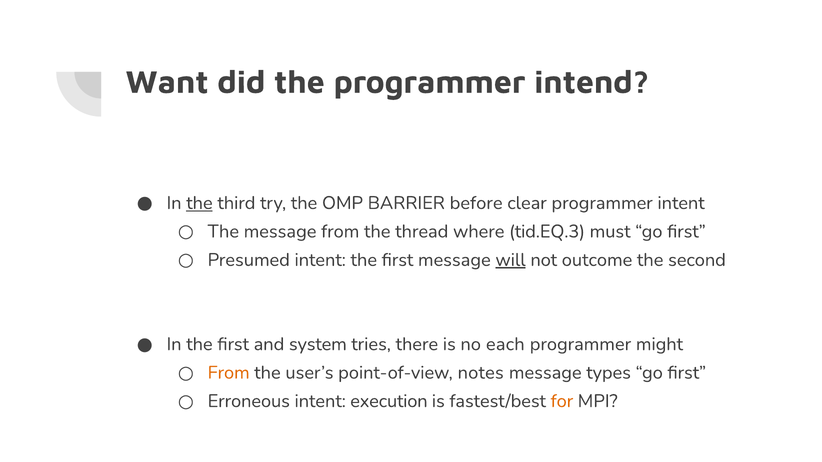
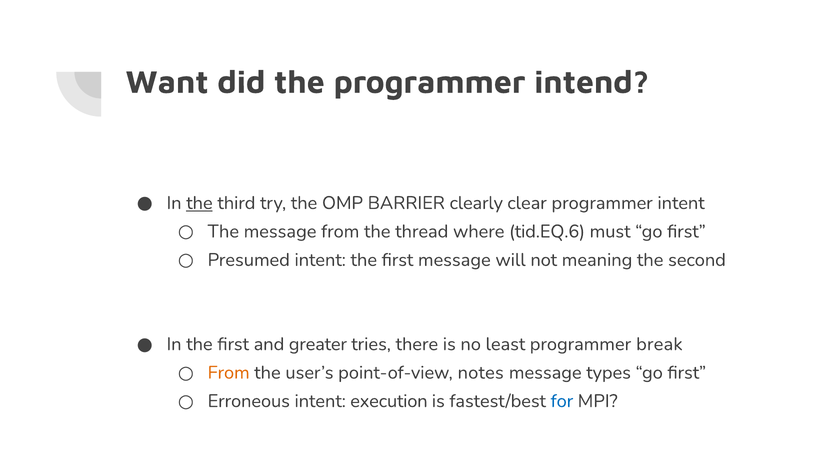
before: before -> clearly (476, 203)
tid.EQ.3: tid.EQ.3 -> tid.EQ.6 (547, 232)
will underline: present -> none (511, 260)
outcome: outcome -> meaning (597, 260)
system: system -> greater (318, 344)
each: each -> least (505, 344)
might: might -> break (659, 344)
for colour: orange -> blue (562, 401)
